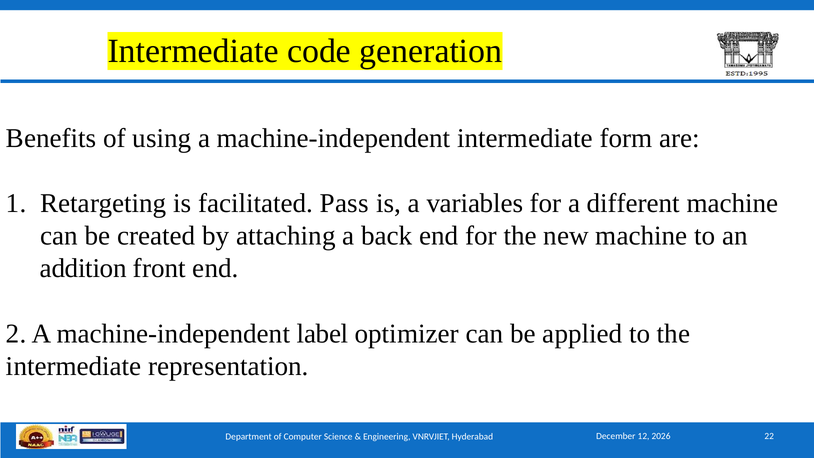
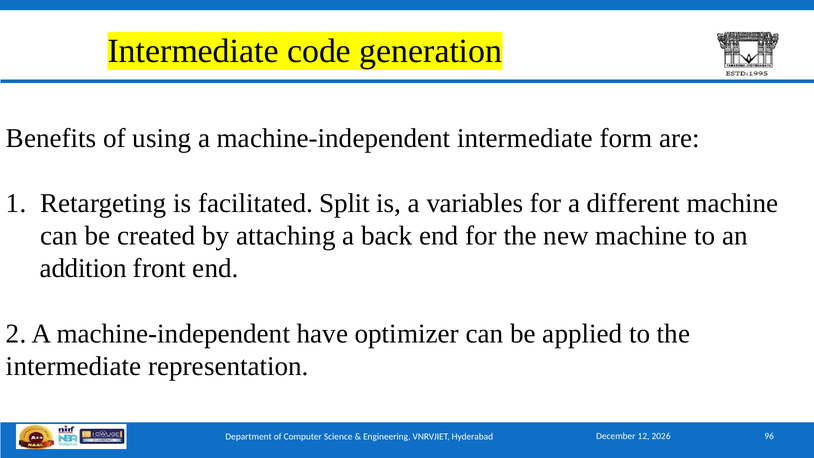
Pass: Pass -> Split (345, 203)
label: label -> have (322, 334)
22: 22 -> 96 (769, 436)
